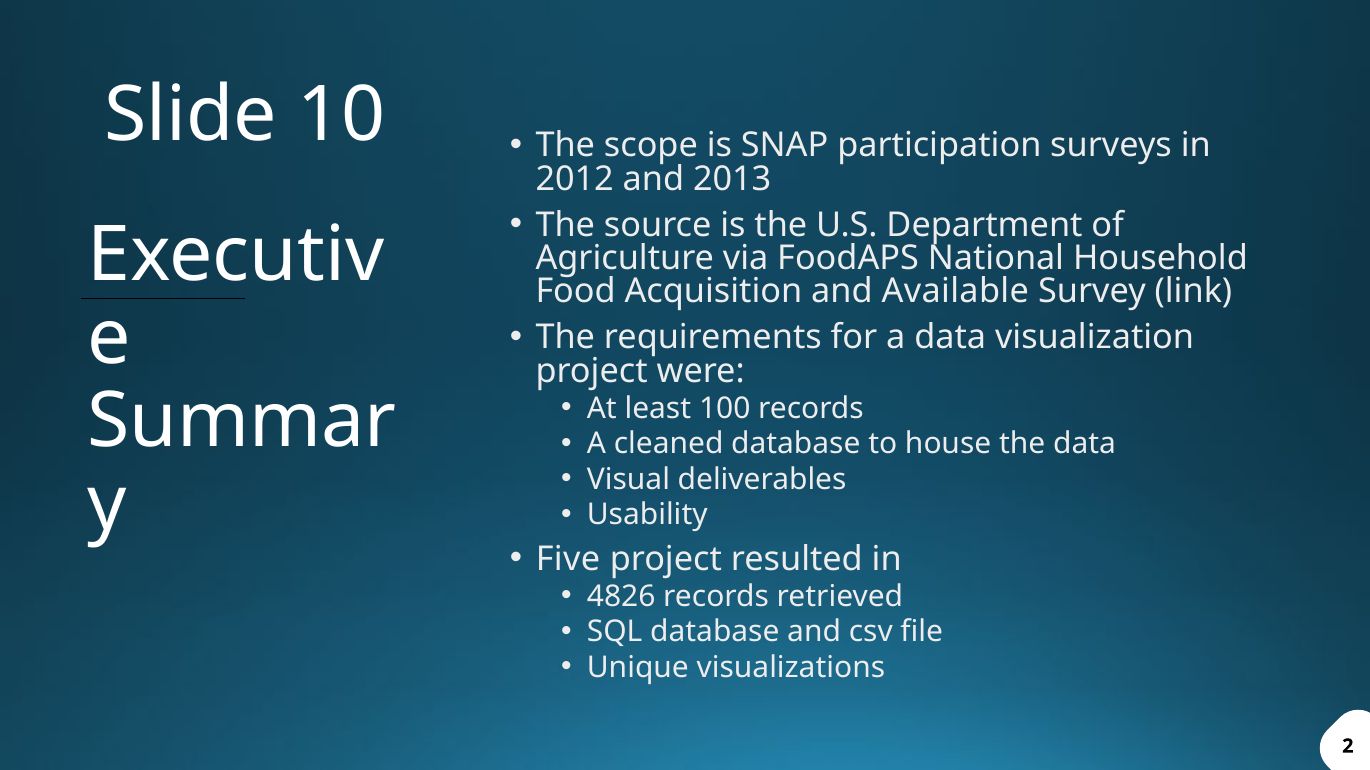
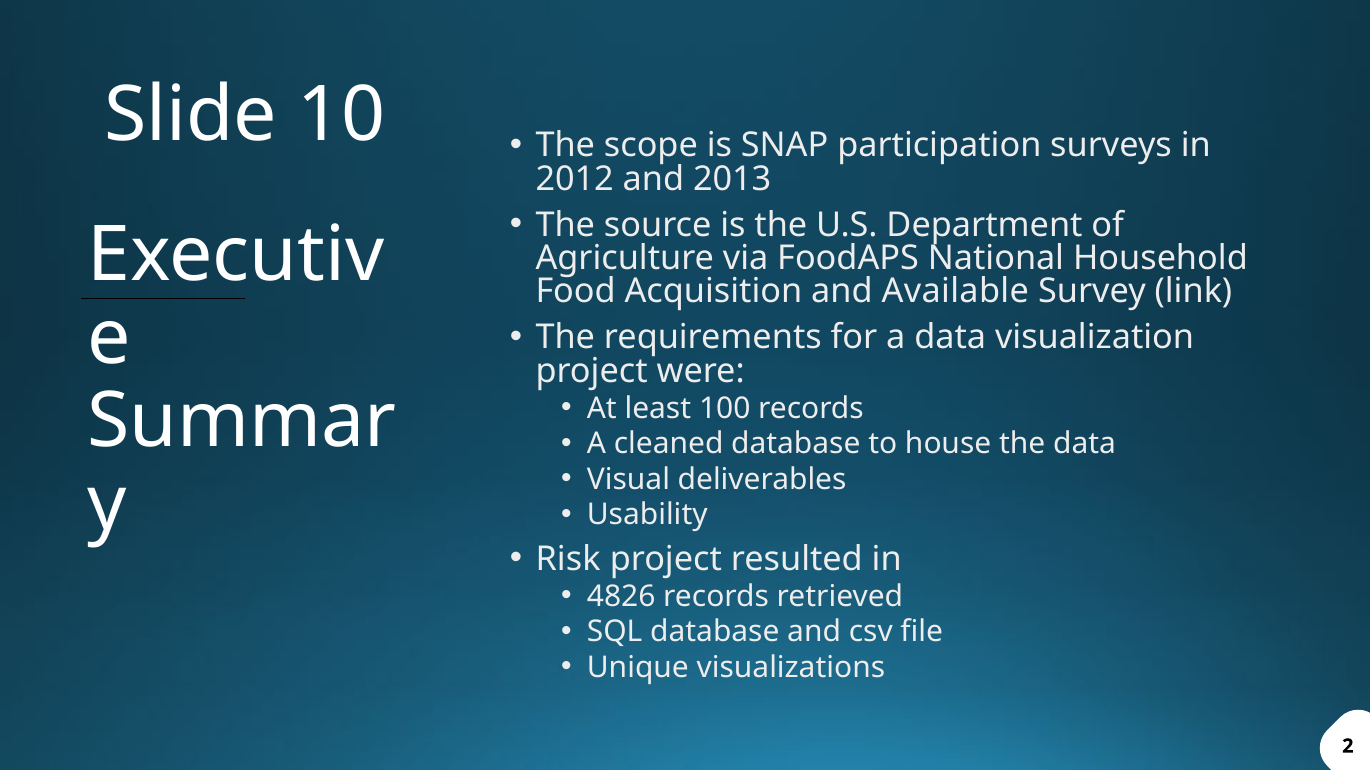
Five: Five -> Risk (568, 559)
